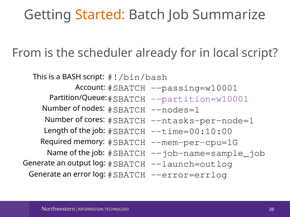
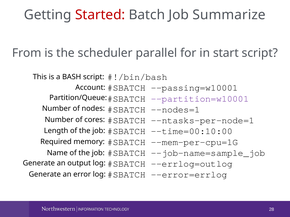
Started colour: orange -> red (100, 15)
already: already -> parallel (156, 53)
local: local -> start (226, 53)
--launch=outlog: --launch=outlog -> --errlog=outlog (192, 164)
